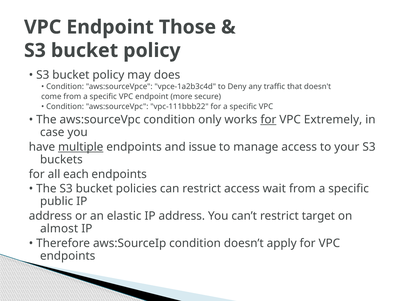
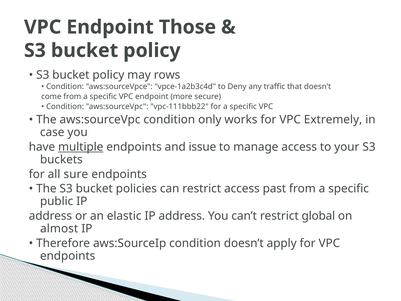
does: does -> rows (167, 75)
for underline: present -> none (268, 120)
each: each -> sure (76, 174)
wait: wait -> past (274, 189)
target: target -> global (318, 216)
